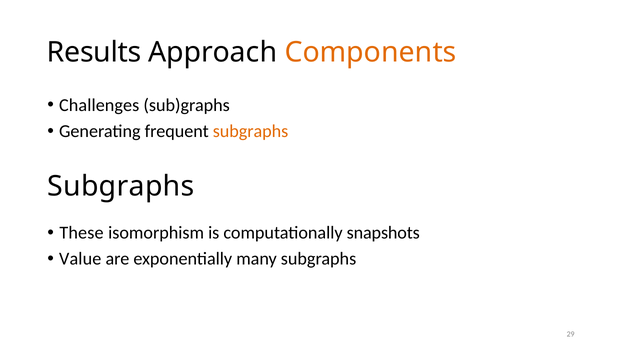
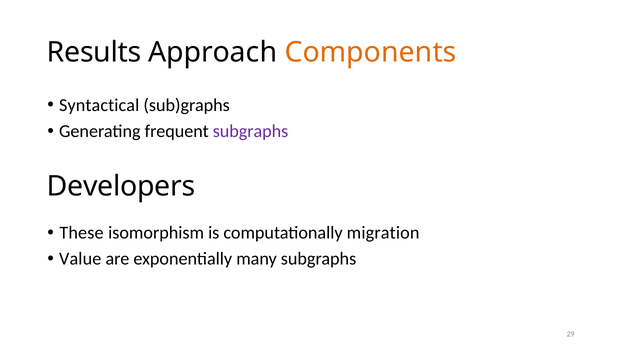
Challenges: Challenges -> Syntactical (99, 105)
subgraphs colour: orange -> purple (251, 131)
Subgraphs: Subgraphs -> Developers (121, 186)
snapshots: snapshots -> migration (383, 233)
